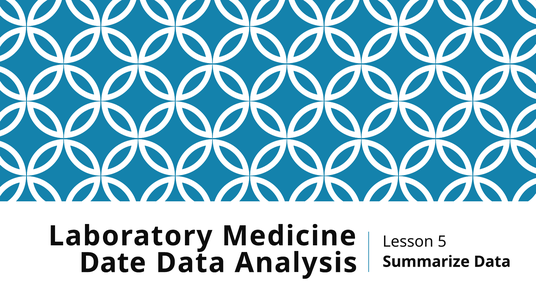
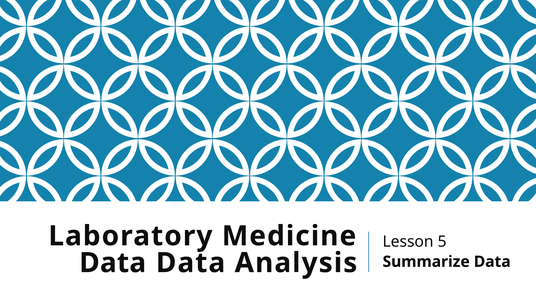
Date: Date -> Data (113, 262)
